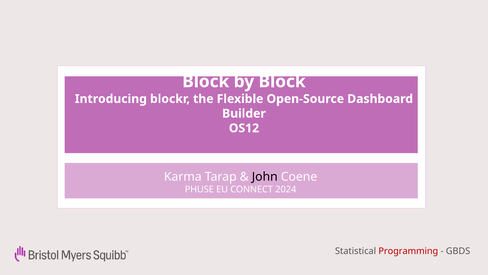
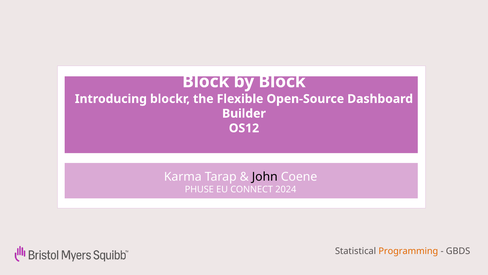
Programming colour: red -> orange (408, 251)
